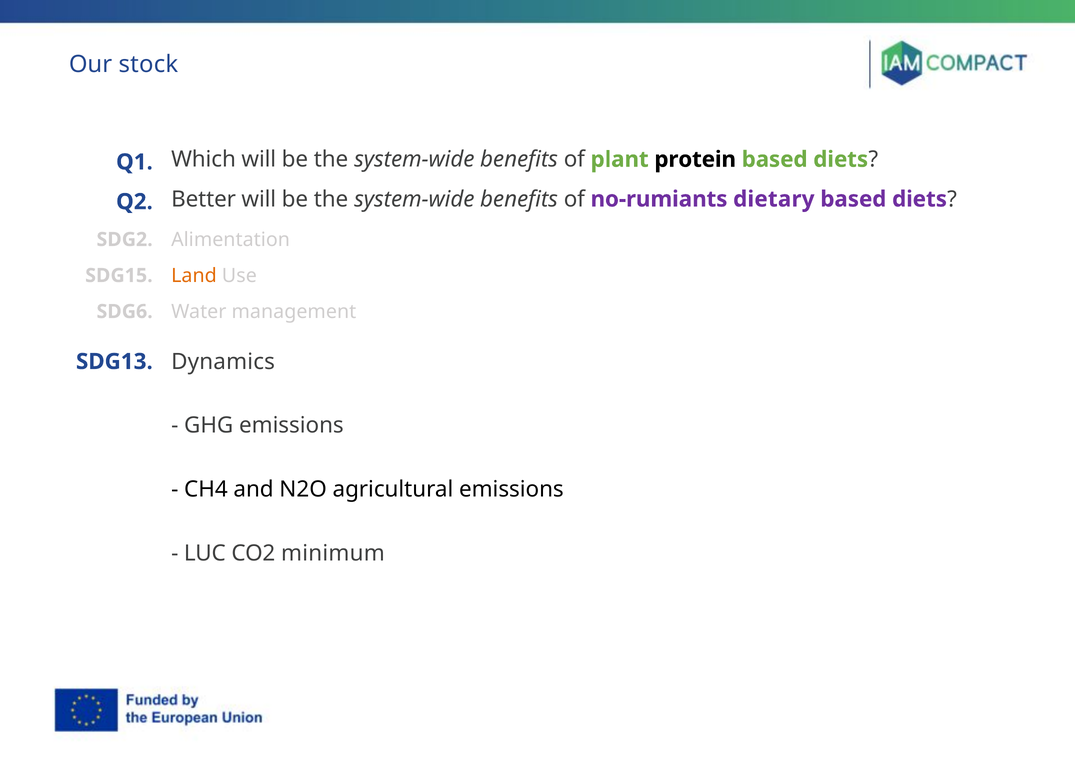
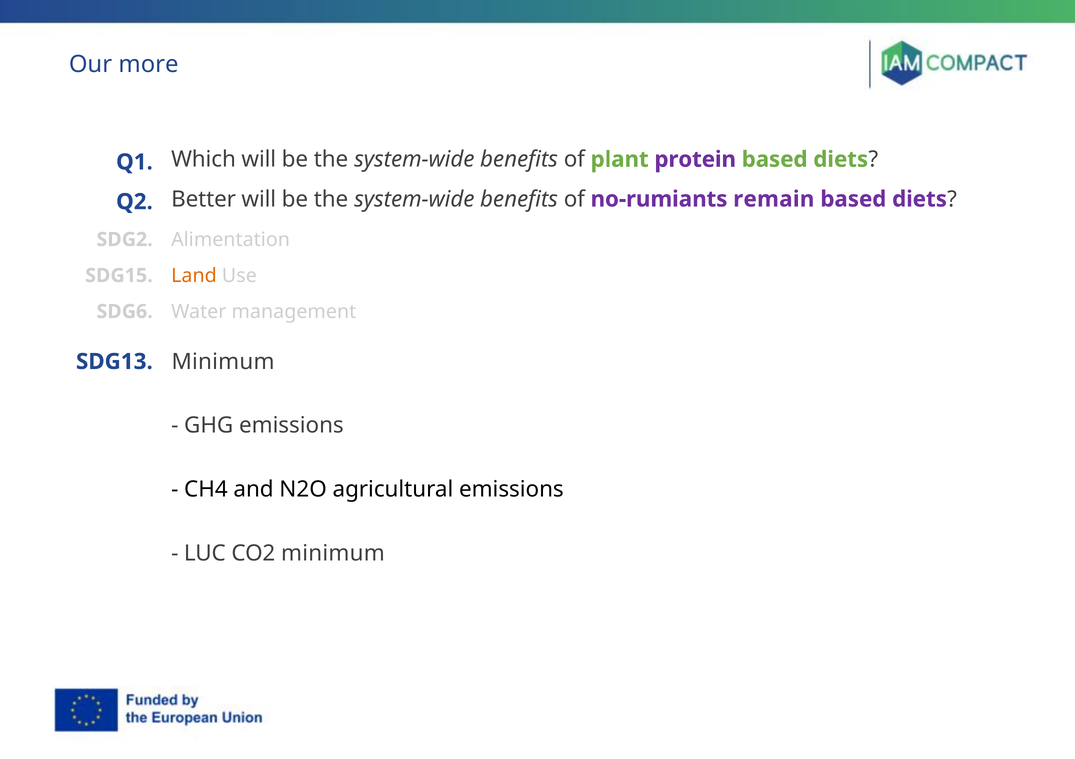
stock: stock -> more (148, 64)
protein colour: black -> purple (695, 159)
dietary: dietary -> remain (774, 199)
SDG13 Dynamics: Dynamics -> Minimum (223, 361)
